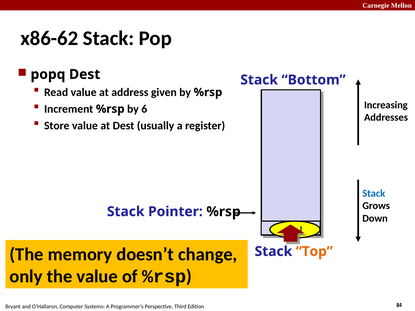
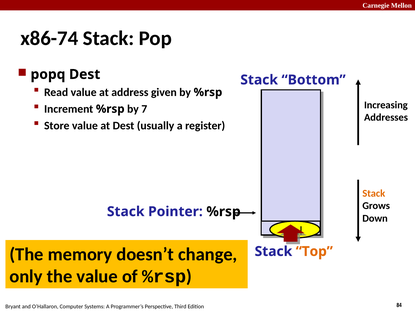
x86-62: x86-62 -> x86-74 (49, 39)
6: 6 -> 7 (144, 109)
Stack colour: blue -> orange (374, 194)
